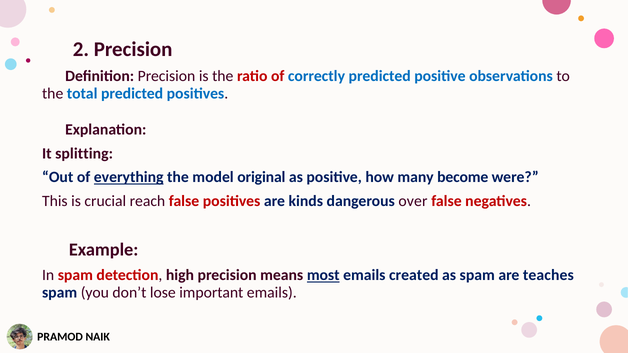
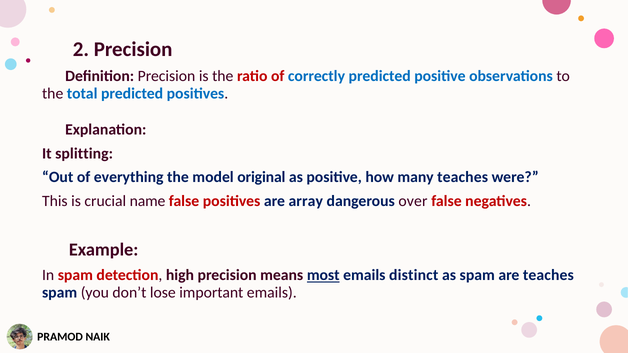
everything underline: present -> none (129, 177)
many become: become -> teaches (463, 177)
reach: reach -> name (148, 201)
kinds: kinds -> array (306, 201)
created: created -> distinct (414, 275)
